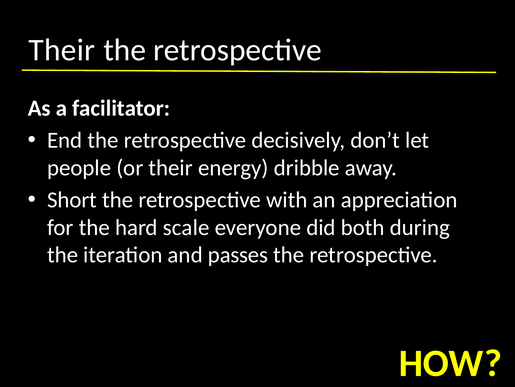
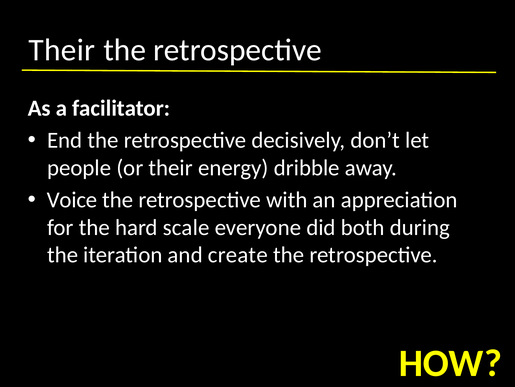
Short: Short -> Voice (72, 200)
passes: passes -> create (238, 255)
